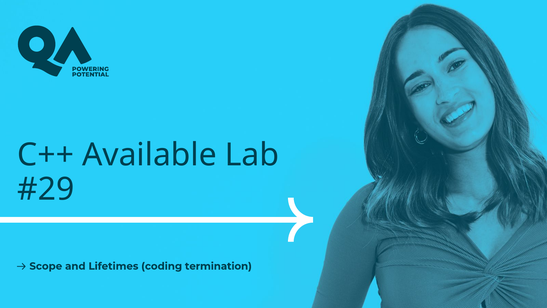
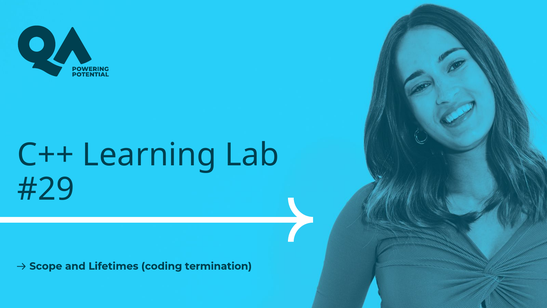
Available: Available -> Learning (149, 155)
